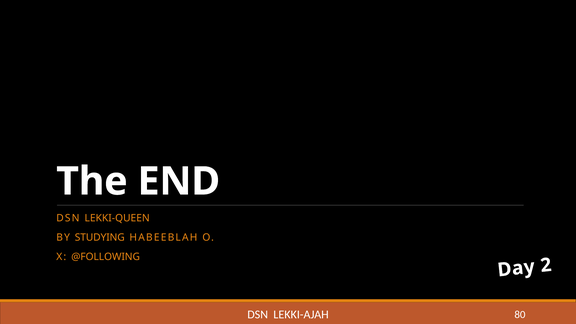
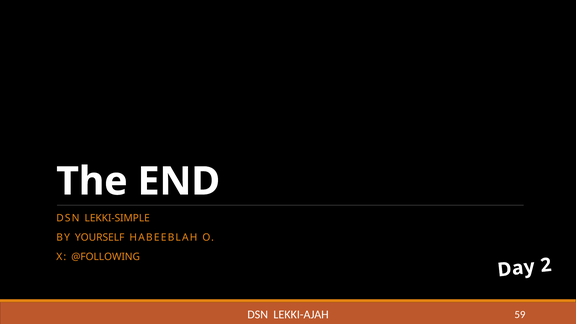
LEKKI-QUEEN: LEKKI-QUEEN -> LEKKI-SIMPLE (117, 218)
STUDYING: STUDYING -> YOURSELF (100, 238)
80: 80 -> 59 (520, 314)
